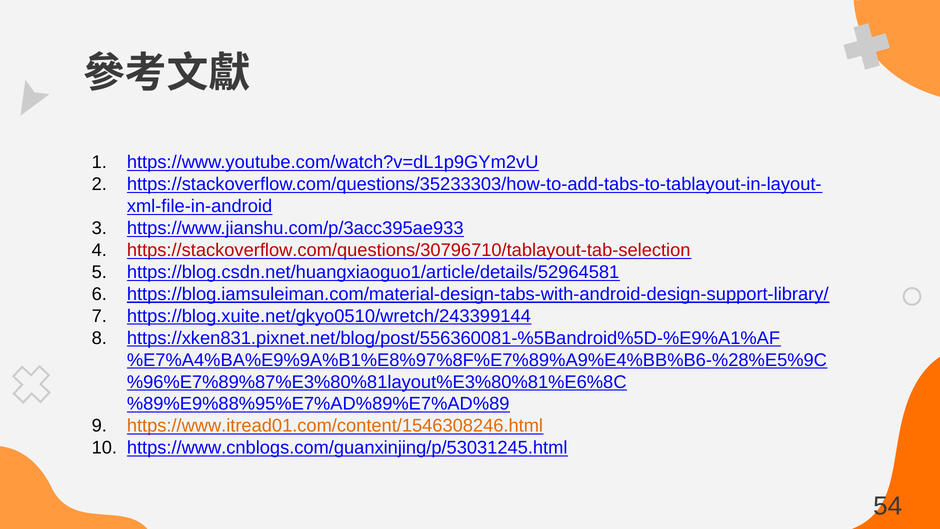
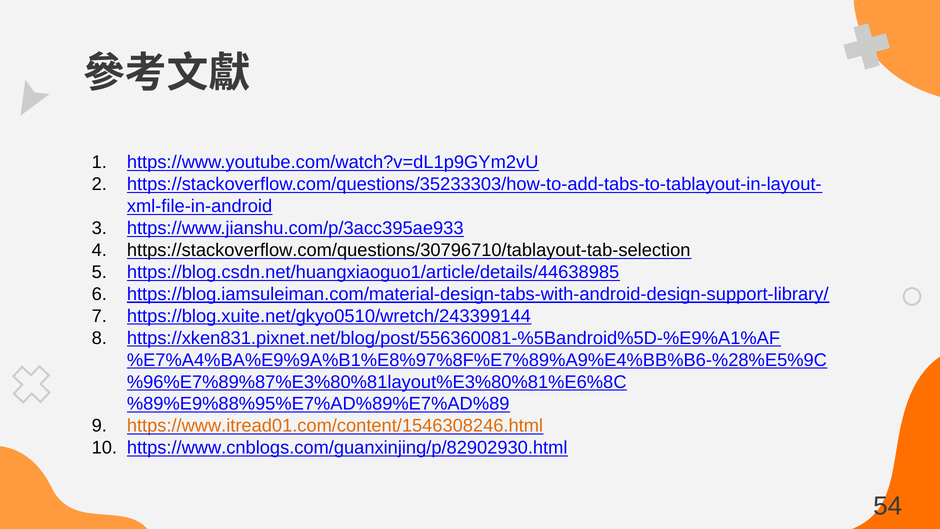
https://stackoverflow.com/questions/30796710/tablayout-tab-selection colour: red -> black (409, 250)
https://blog.csdn.net/huangxiaoguo1/article/details/52964581: https://blog.csdn.net/huangxiaoguo1/article/details/52964581 -> https://blog.csdn.net/huangxiaoguo1/article/details/44638985 (373, 272)
https://www.cnblogs.com/guanxinjing/p/53031245.html: https://www.cnblogs.com/guanxinjing/p/53031245.html -> https://www.cnblogs.com/guanxinjing/p/82902930.html (347, 448)
